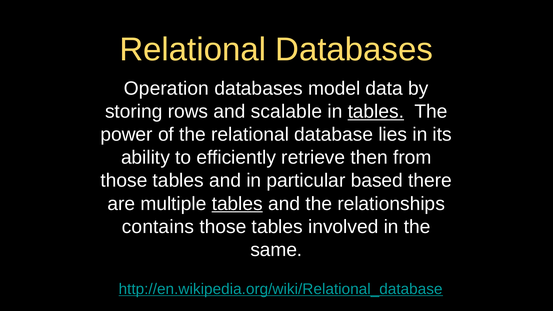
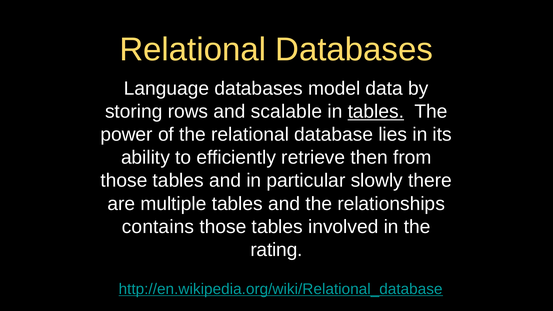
Operation: Operation -> Language (167, 89)
based: based -> slowly (377, 181)
tables underline: present -> none (237, 204)
same: same -> rating (276, 250)
